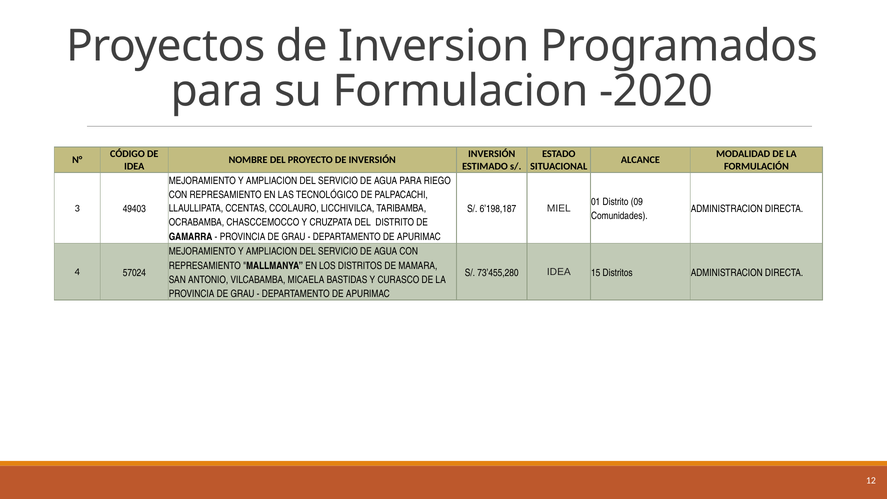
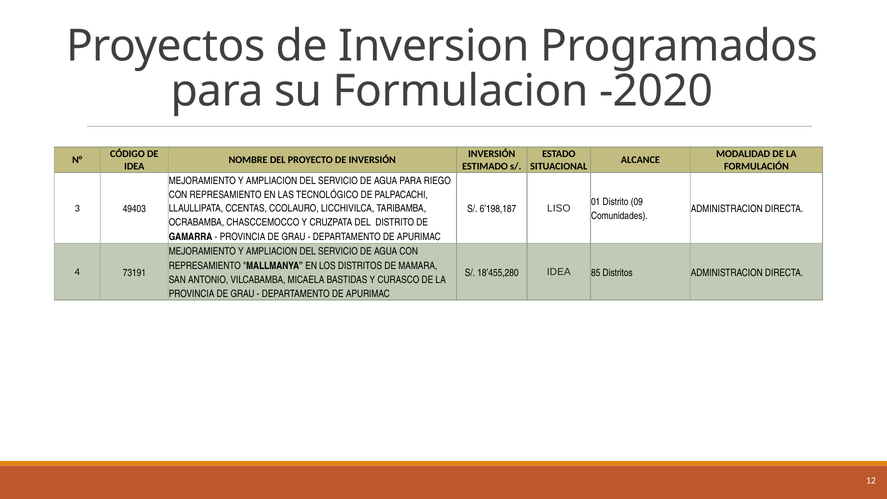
MIEL: MIEL -> LISO (559, 208)
57024: 57024 -> 73191 (134, 273)
73’455,280: 73’455,280 -> 18’455,280 (498, 273)
15: 15 -> 85 (596, 273)
